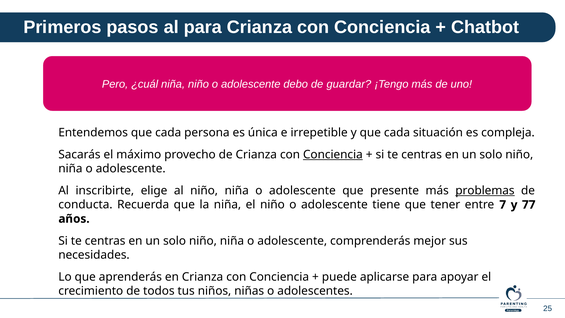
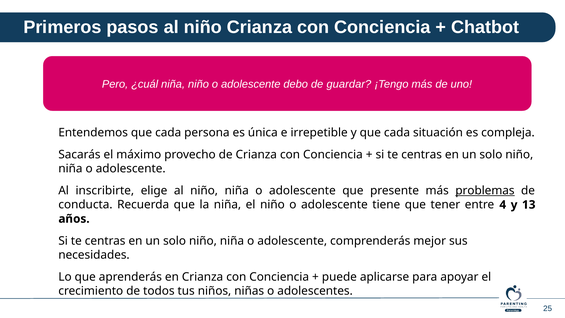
pasos al para: para -> niño (203, 27)
Conciencia underline: present -> none (333, 154)
7: 7 -> 4 (503, 205)
77: 77 -> 13 (529, 205)
